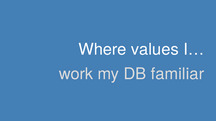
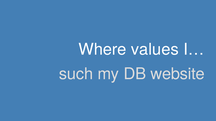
work: work -> such (76, 74)
familiar: familiar -> website (178, 74)
